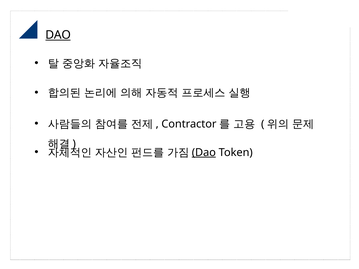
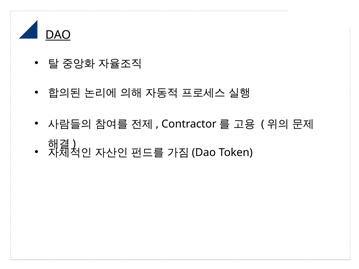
Dao underline: present -> none (204, 153)
